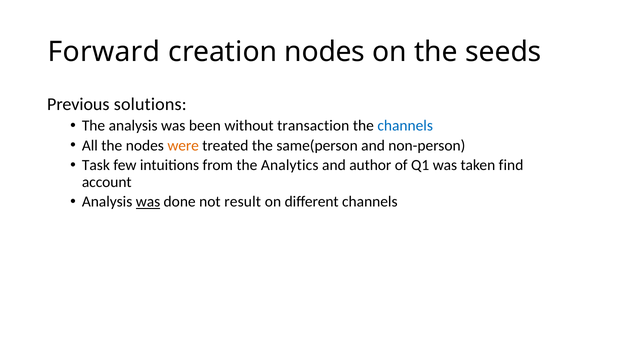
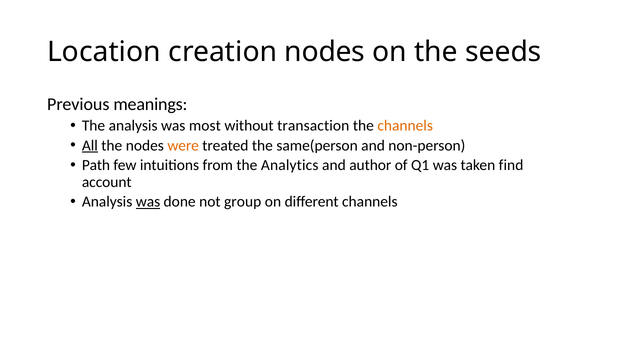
Forward: Forward -> Location (104, 52)
solutions: solutions -> meanings (150, 104)
been: been -> most (205, 126)
channels colour: blue -> orange (405, 126)
All underline: none -> present (90, 146)
Task: Task -> Path (96, 166)
result: result -> group (243, 202)
